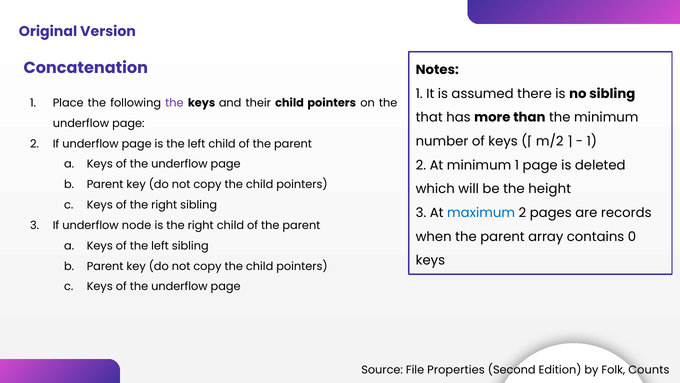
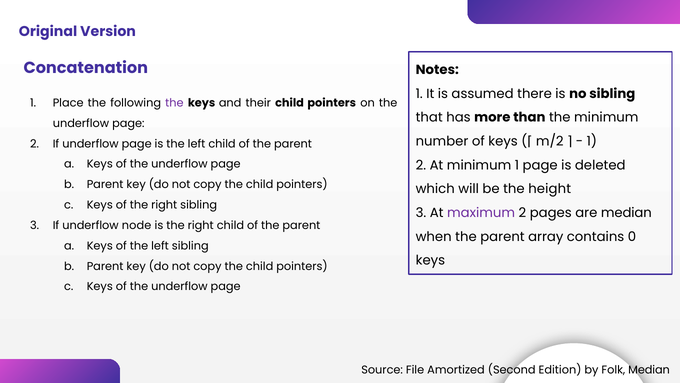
maximum colour: blue -> purple (481, 213)
are records: records -> median (626, 213)
Properties: Properties -> Amortized (456, 369)
Folk Counts: Counts -> Median (649, 369)
